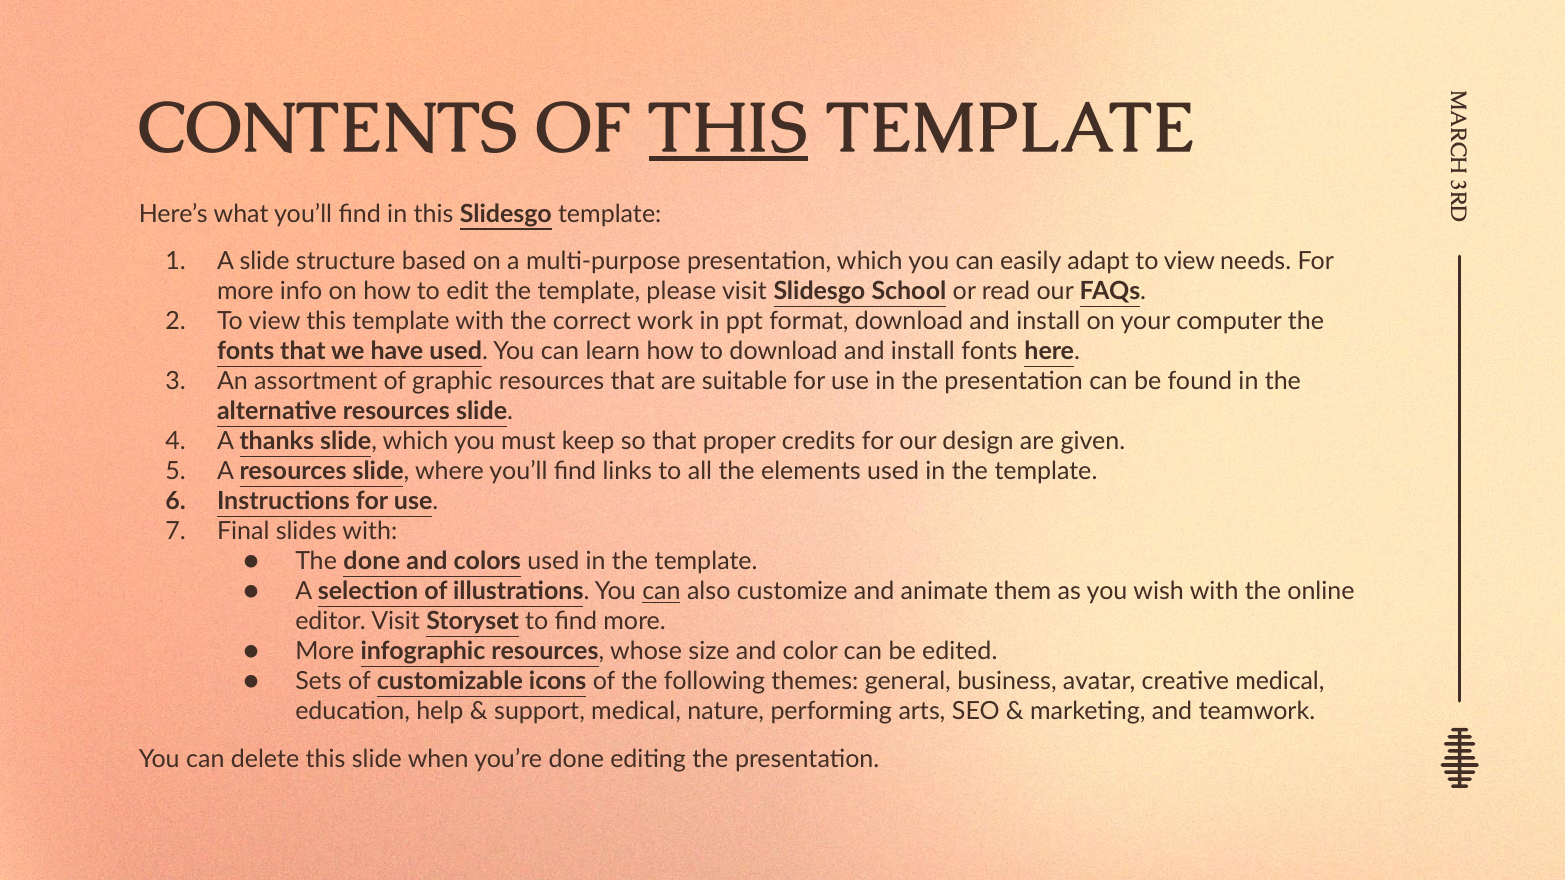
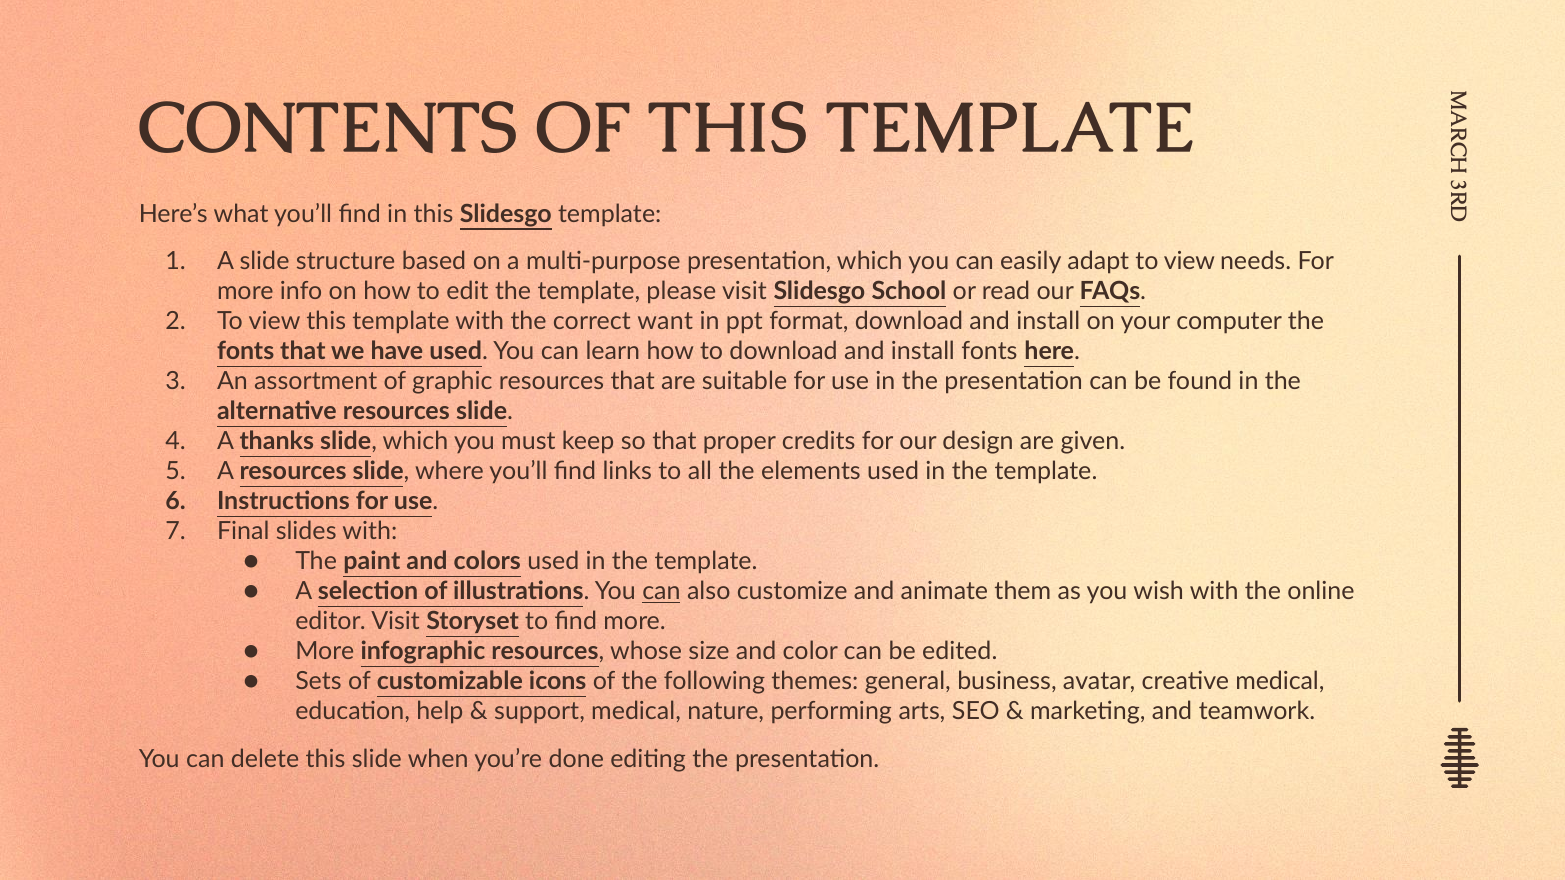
THIS underline: present -> none (728, 129)
work: work -> want (665, 322)
The done: done -> paint (372, 562)
